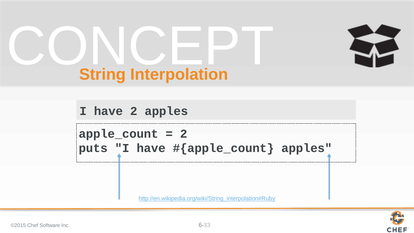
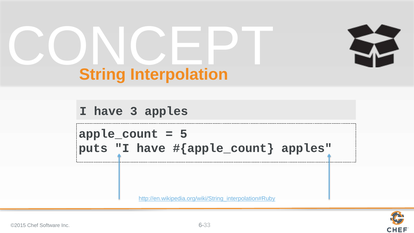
have 2: 2 -> 3 (134, 111)
2: 2 -> 5 (184, 134)
